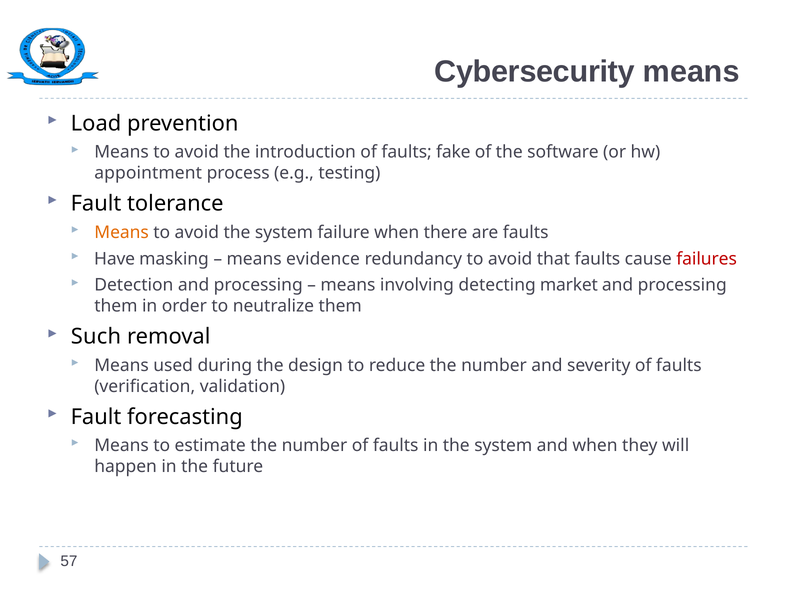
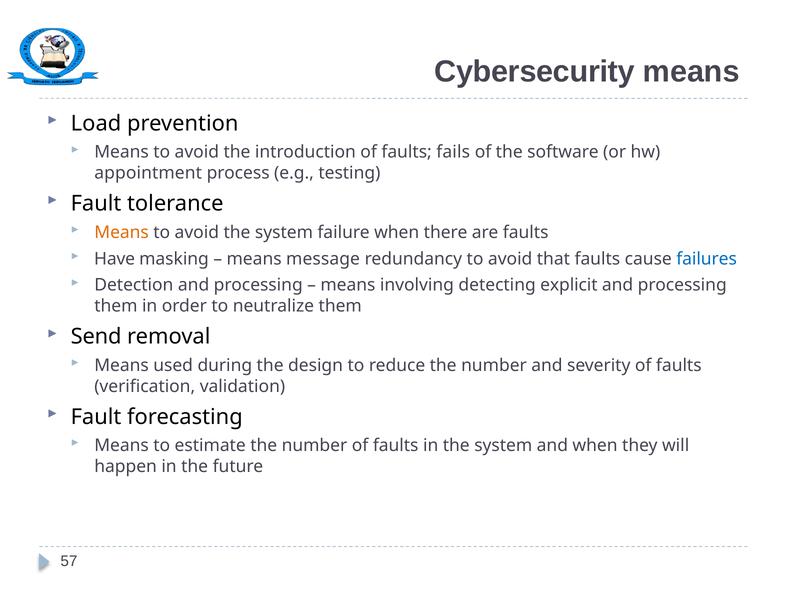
fake: fake -> fails (453, 152)
evidence: evidence -> message (323, 259)
failures colour: red -> blue (707, 259)
market: market -> explicit (569, 285)
Such: Such -> Send (96, 337)
